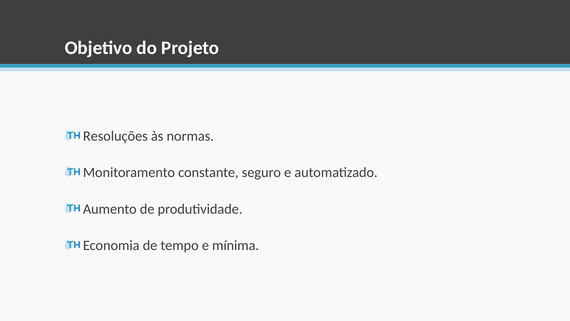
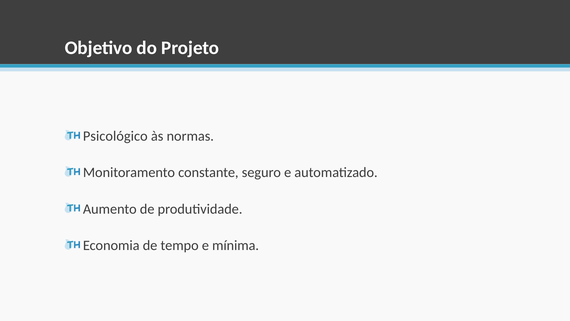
Resoluções: Resoluções -> Psicológico (115, 136)
